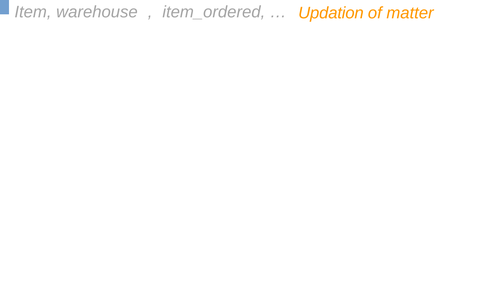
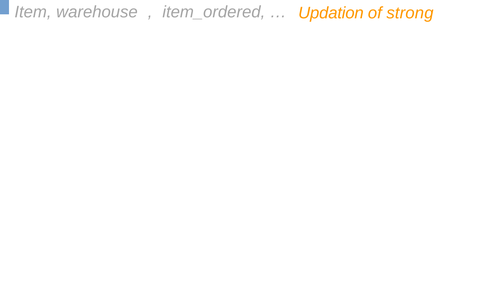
matter: matter -> strong (410, 13)
